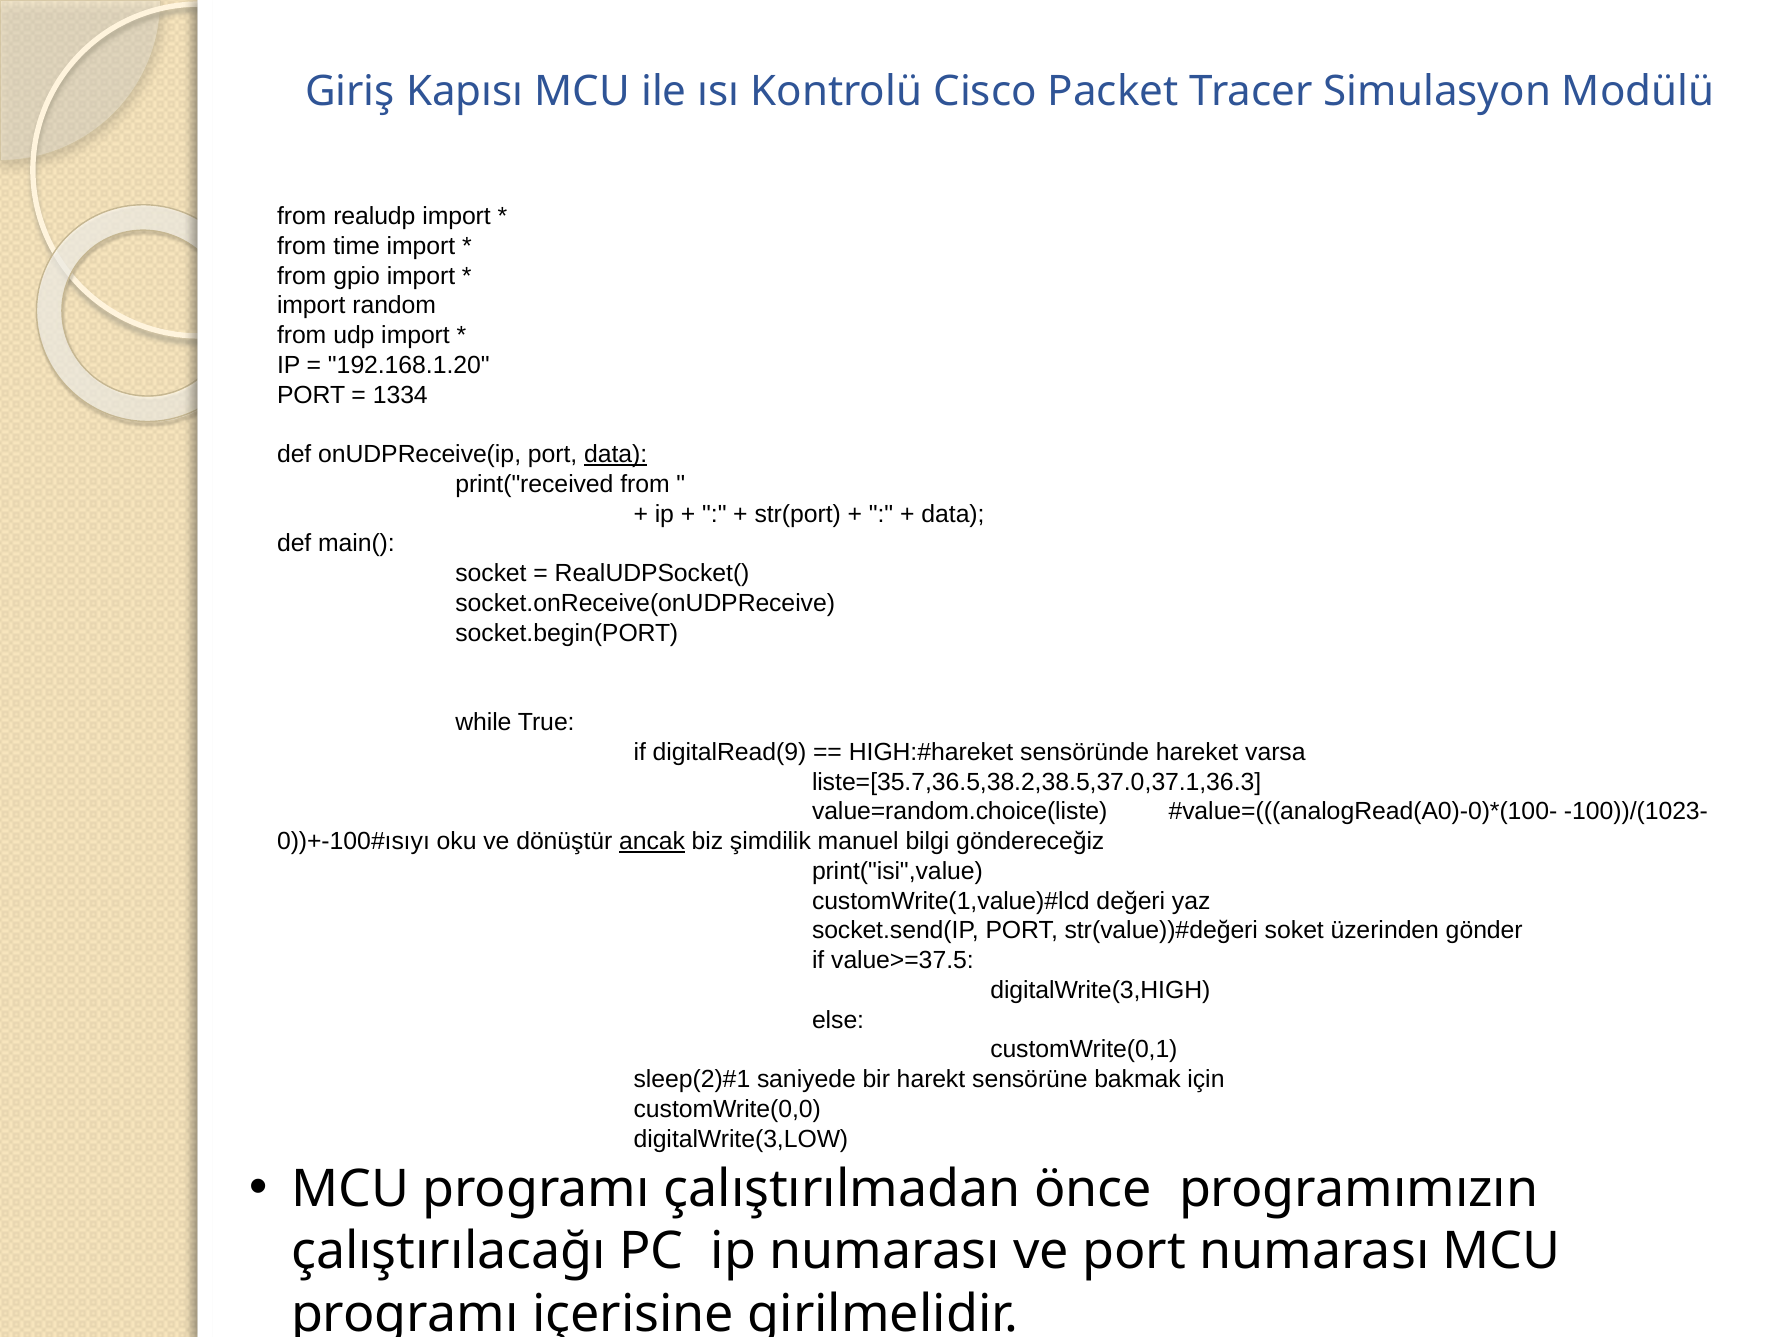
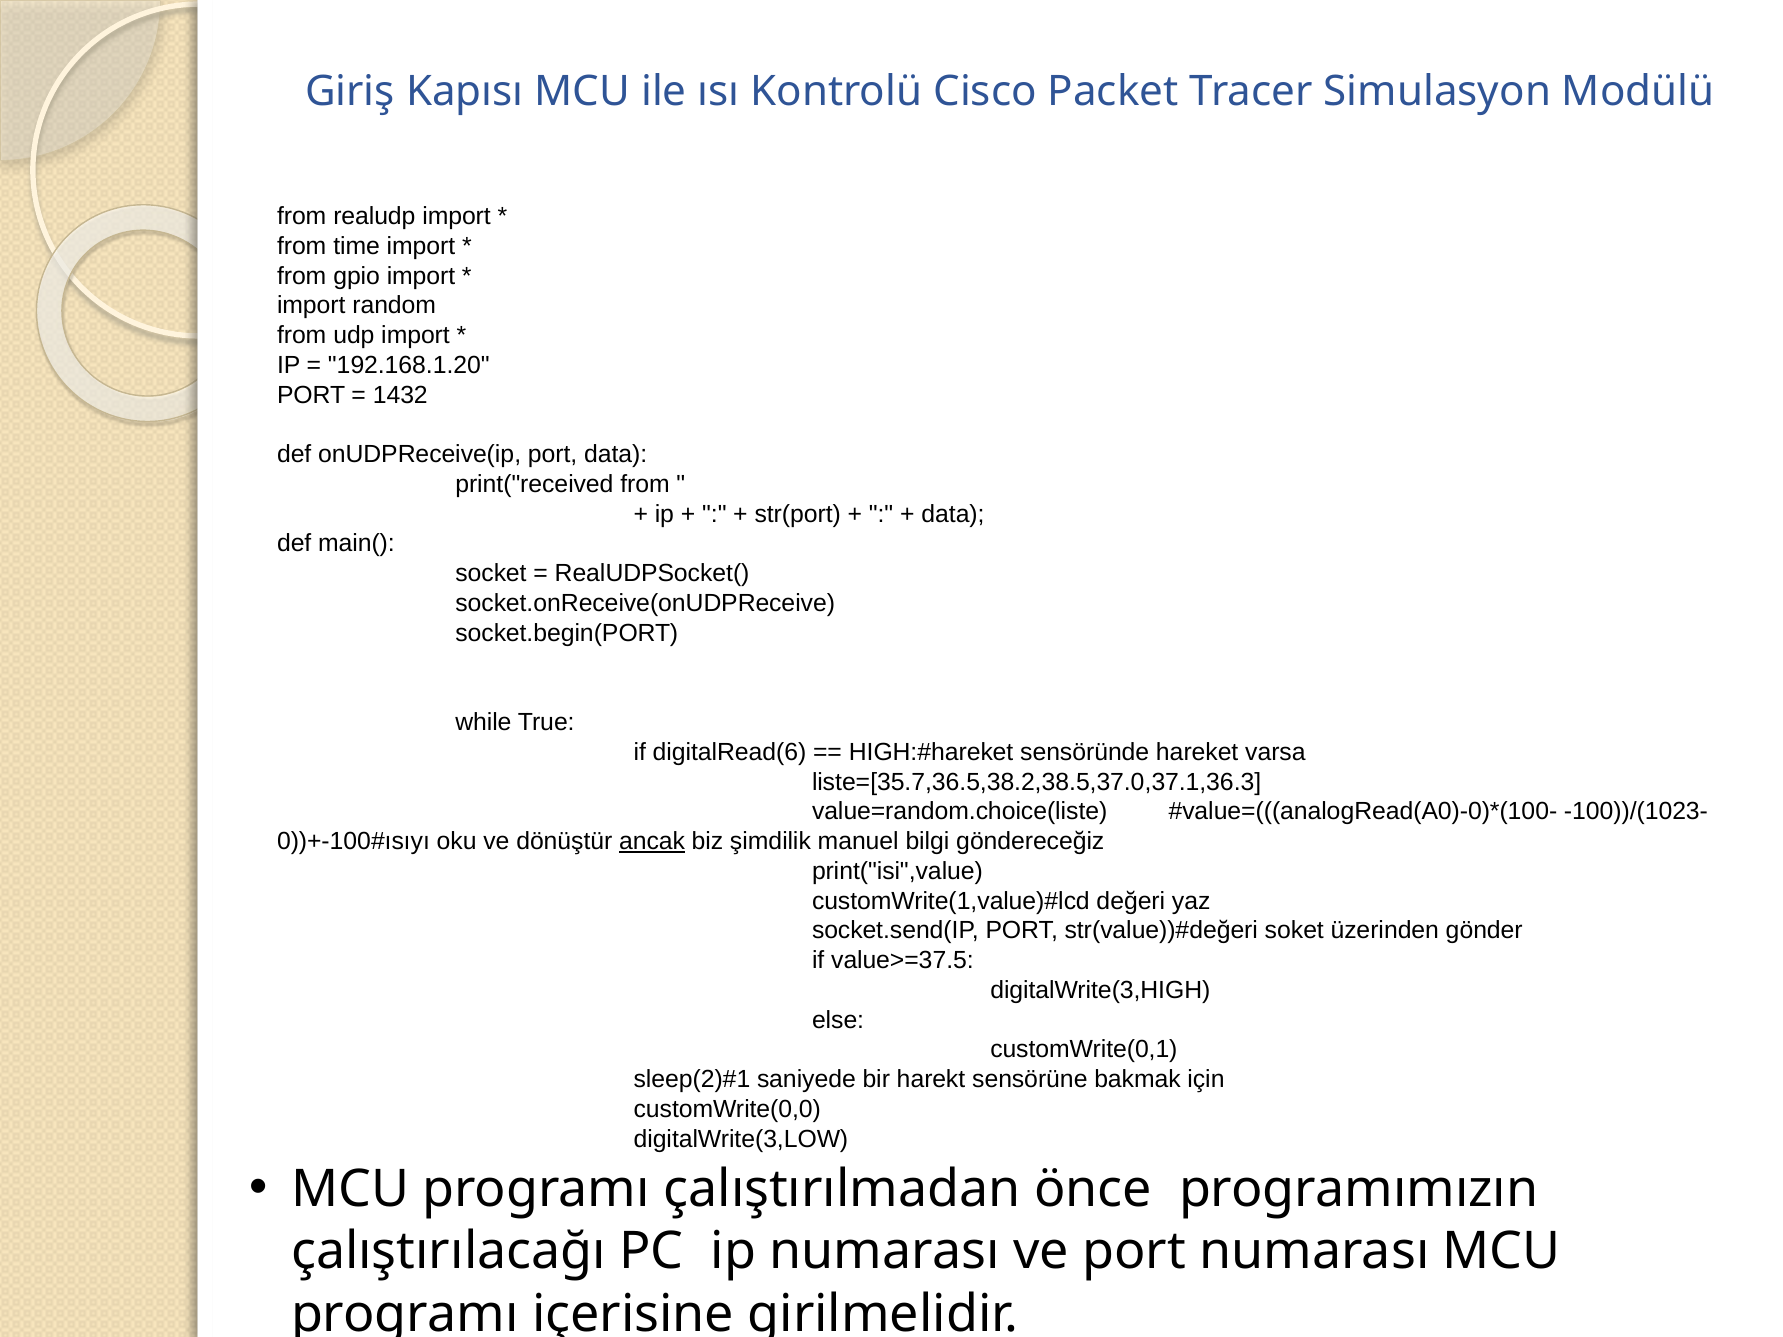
1334: 1334 -> 1432 (400, 395)
data underline: present -> none (616, 455)
digitalRead(9: digitalRead(9 -> digitalRead(6 (730, 752)
